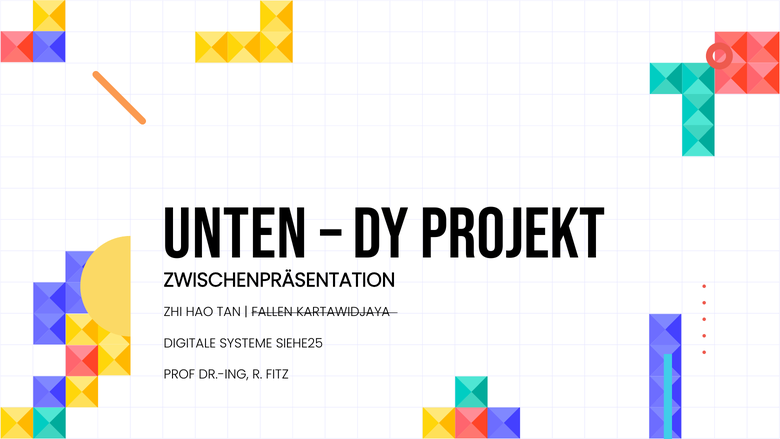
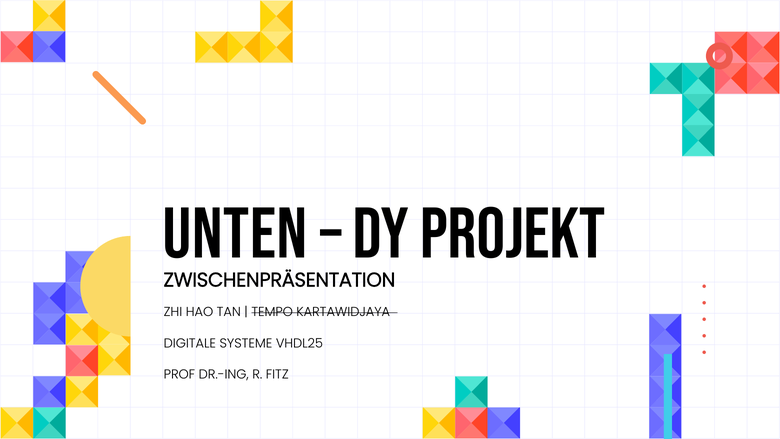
FALLEN: FALLEN -> TEMPO (272, 312)
SIEHE25: SIEHE25 -> VHDL25 (299, 343)
